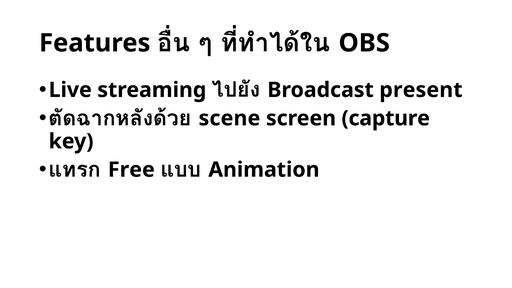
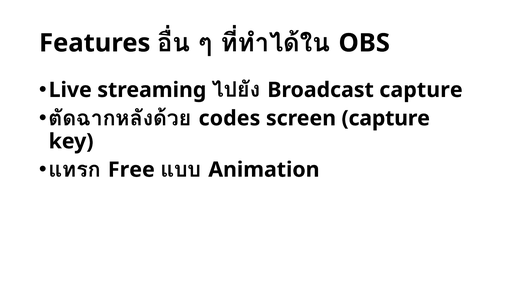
Broadcast present: present -> capture (421, 90)
scene: scene -> codes (229, 118)
